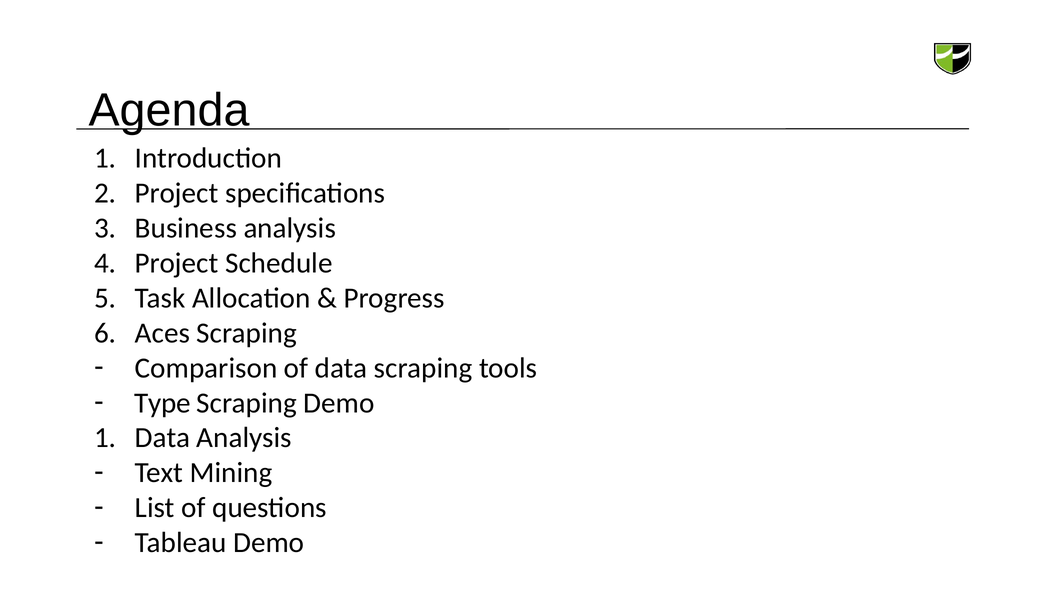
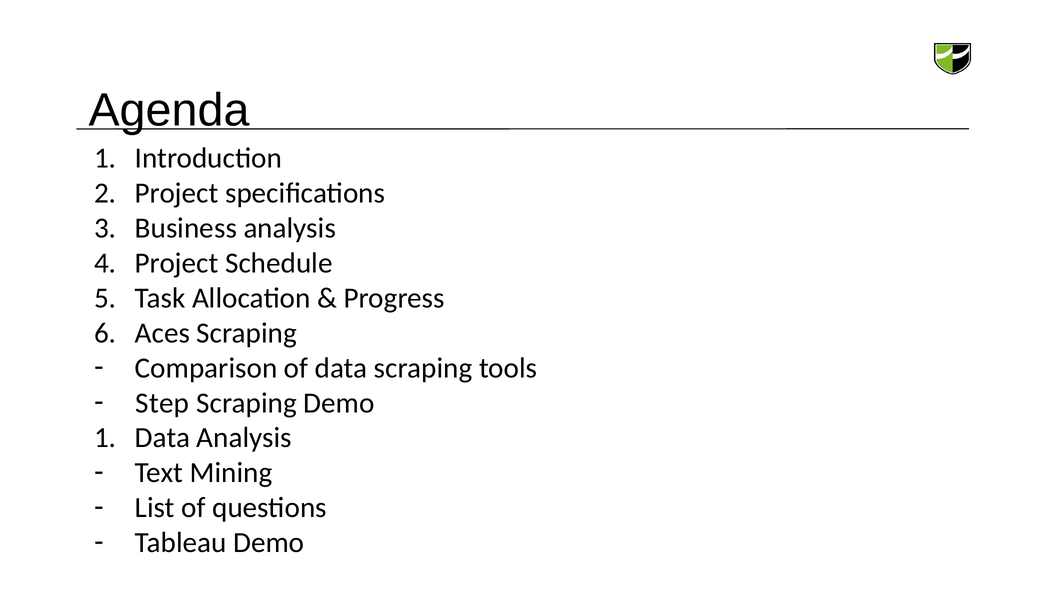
Type: Type -> Step (162, 403)
